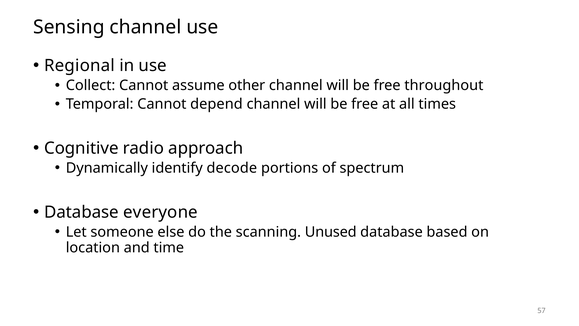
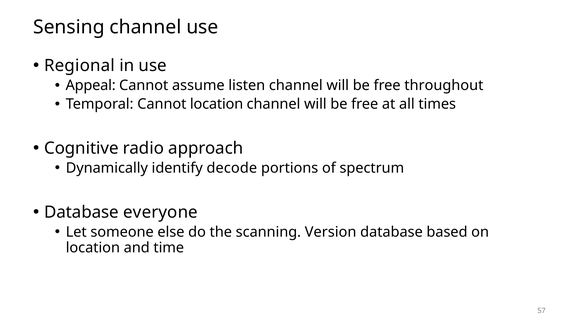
Collect: Collect -> Appeal (91, 85)
other: other -> listen (247, 85)
Cannot depend: depend -> location (217, 104)
Unused: Unused -> Version (331, 232)
